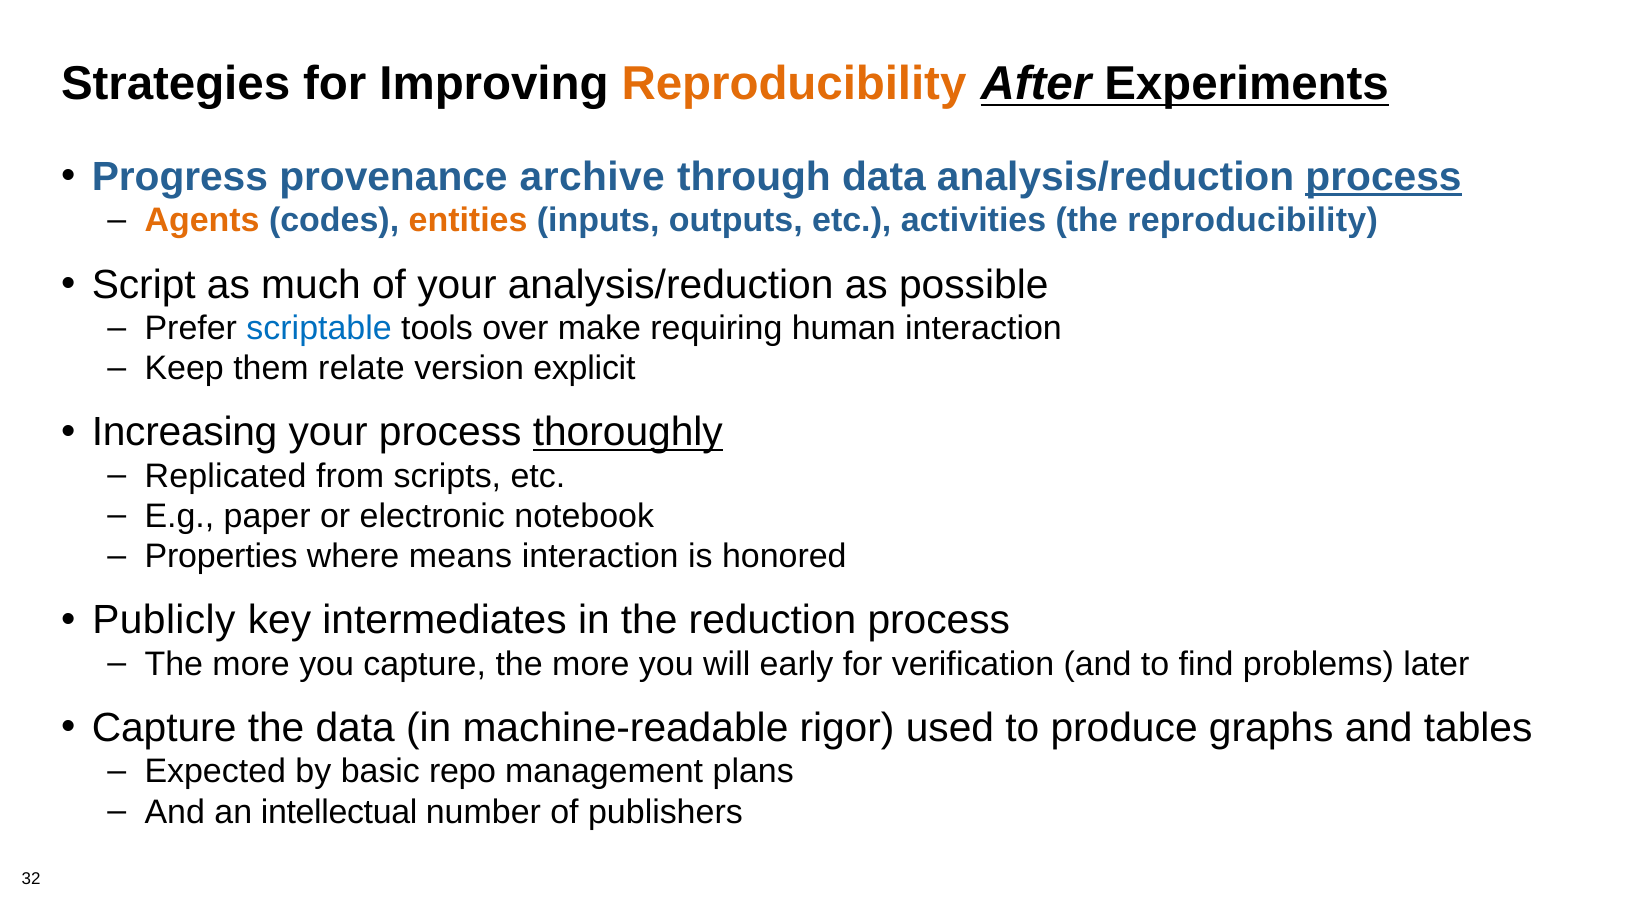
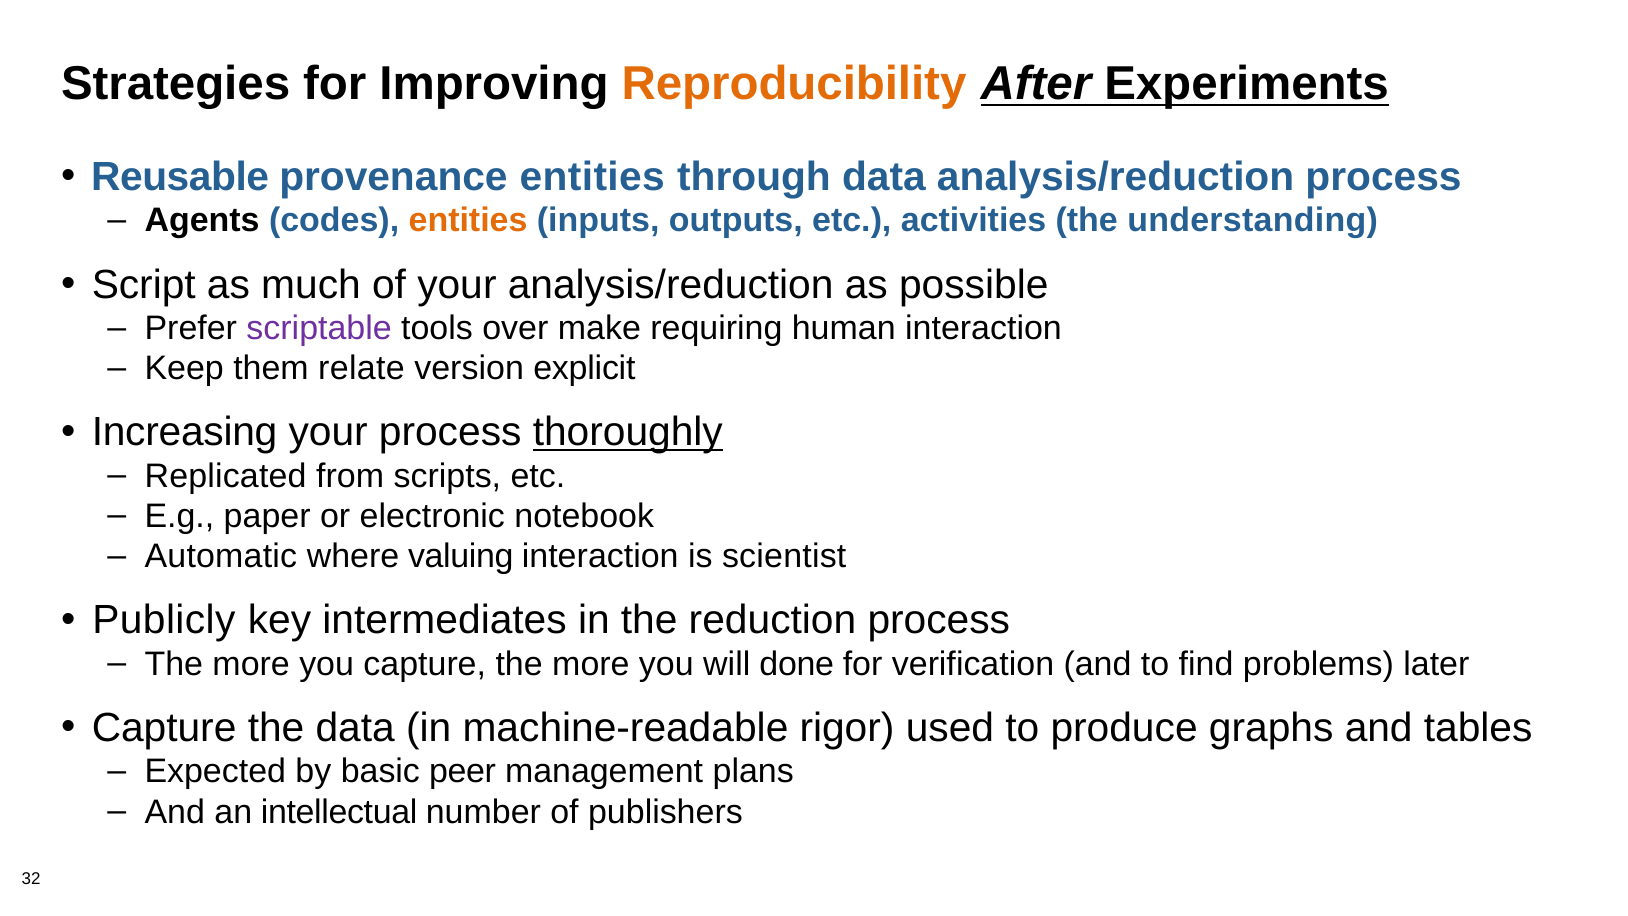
Progress: Progress -> Reusable (180, 177)
provenance archive: archive -> entities (592, 177)
process underline: present -> none (1384, 177)
Agents colour: orange -> black (202, 221)
the reproducibility: reproducibility -> understanding (1253, 221)
scriptable colour: blue -> purple (319, 328)
Properties: Properties -> Automatic (221, 556)
means: means -> valuing (461, 556)
honored: honored -> scientist (784, 556)
early: early -> done (797, 664)
repo: repo -> peer (463, 772)
